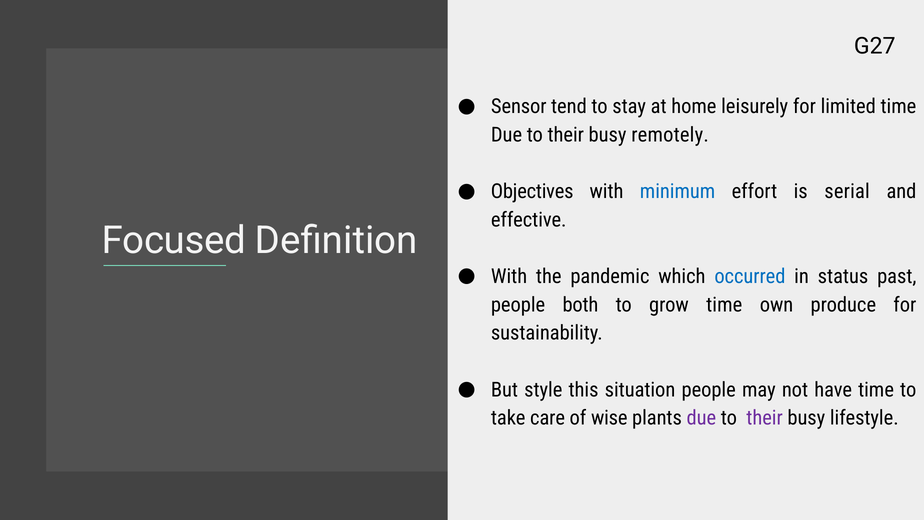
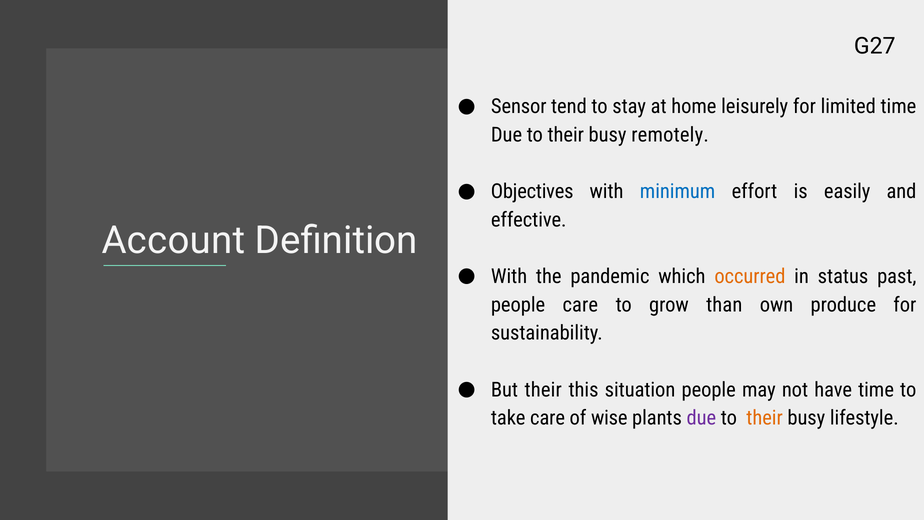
serial: serial -> easily (847, 191)
Focused: Focused -> Account (173, 241)
occurred colour: blue -> orange (750, 276)
people both: both -> care (580, 305)
grow time: time -> than (724, 305)
But style: style -> their (543, 390)
their colour: purple -> orange (765, 418)
